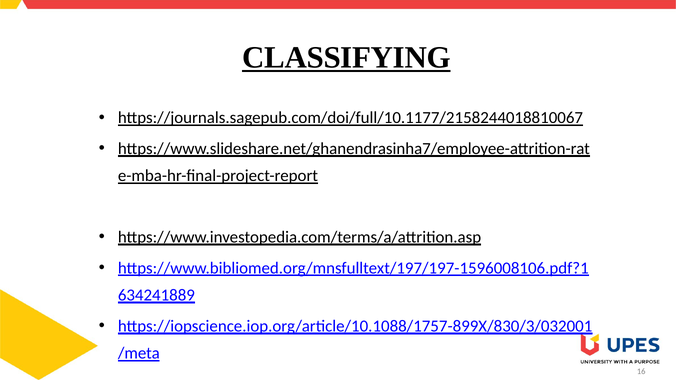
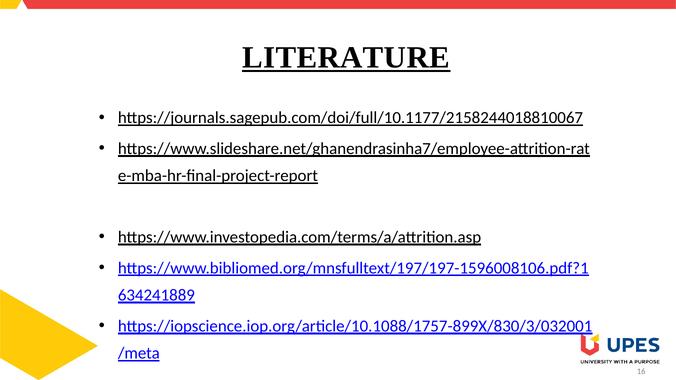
CLASSIFYING: CLASSIFYING -> LITERATURE (346, 58)
